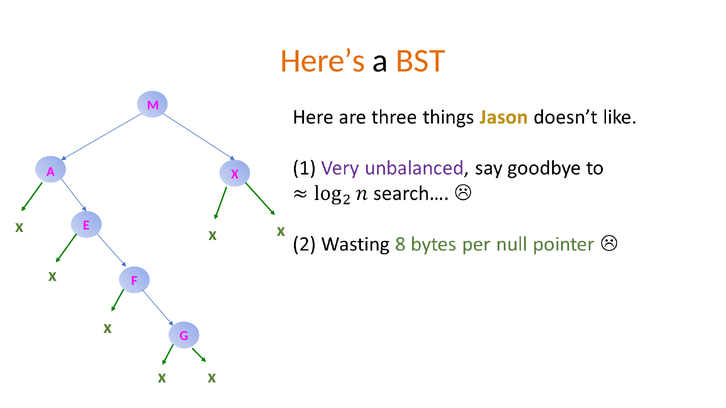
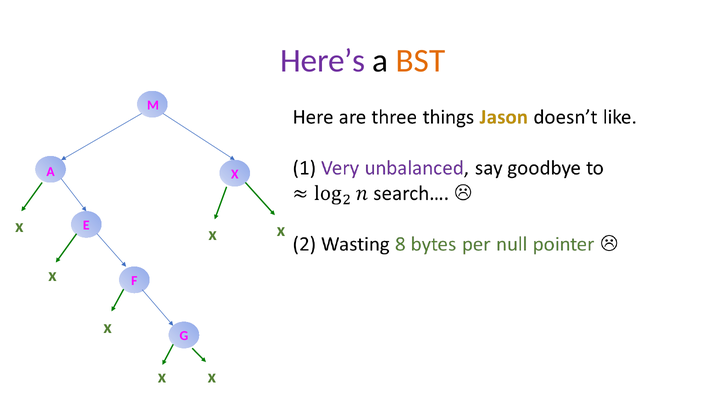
Here’s colour: orange -> purple (323, 61)
